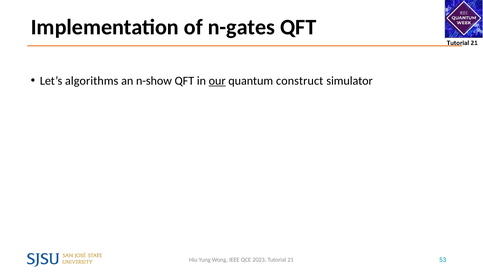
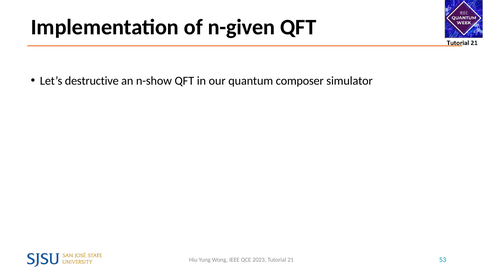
n-gates: n-gates -> n-given (241, 27)
algorithms: algorithms -> destructive (92, 81)
our underline: present -> none (217, 81)
construct: construct -> composer (300, 81)
